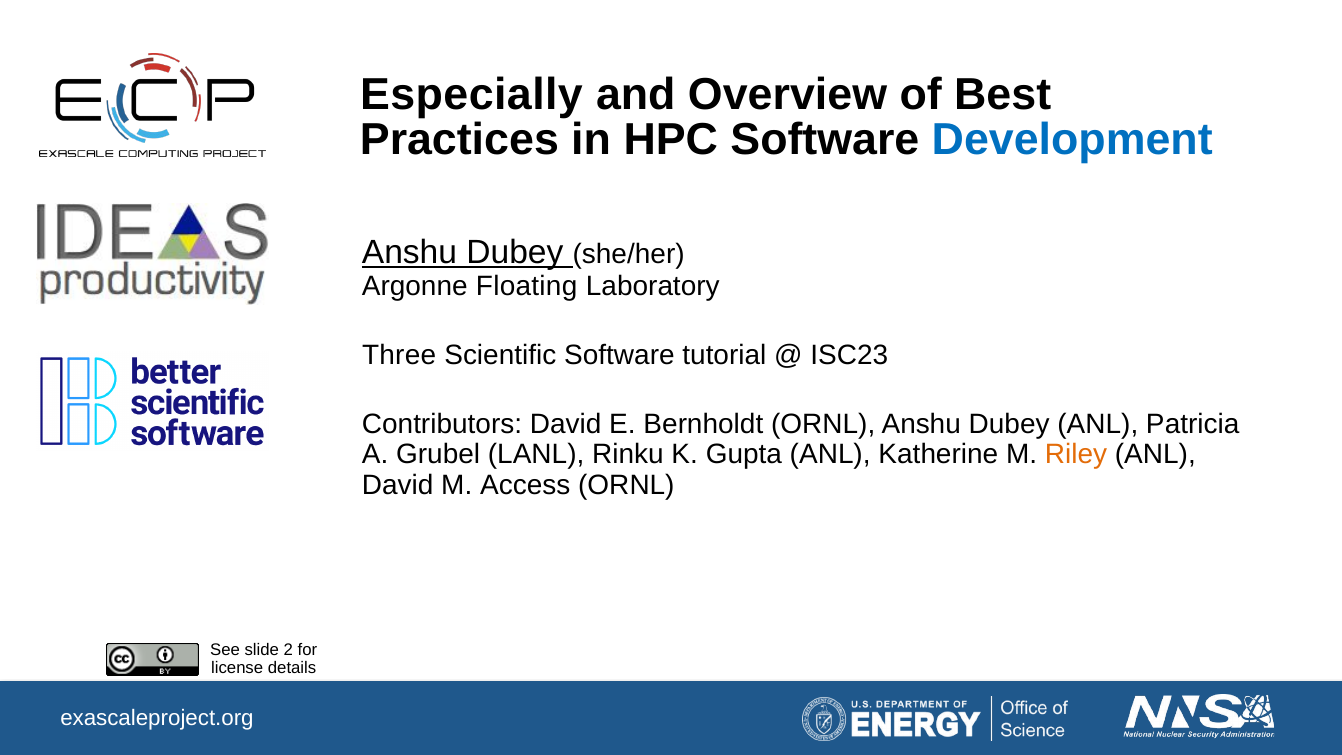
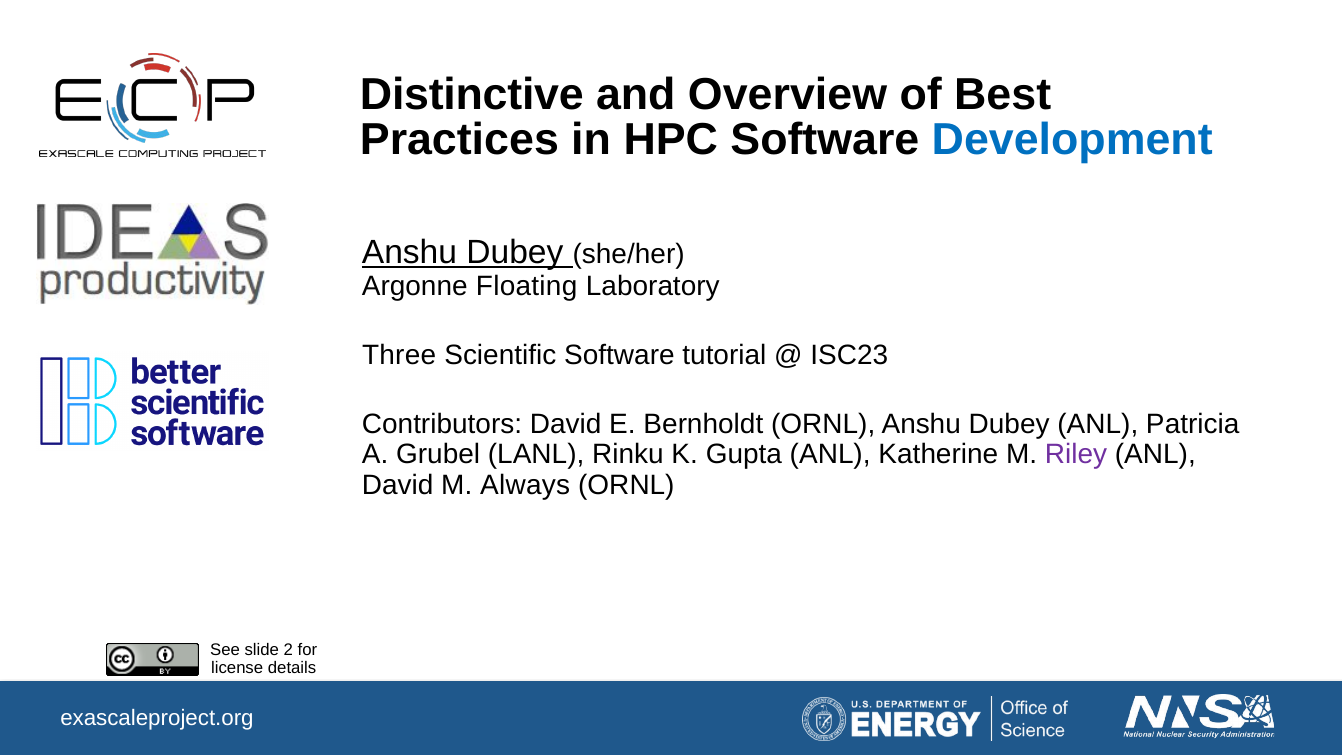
Especially: Especially -> Distinctive (472, 94)
Riley colour: orange -> purple (1076, 455)
Access: Access -> Always (525, 485)
